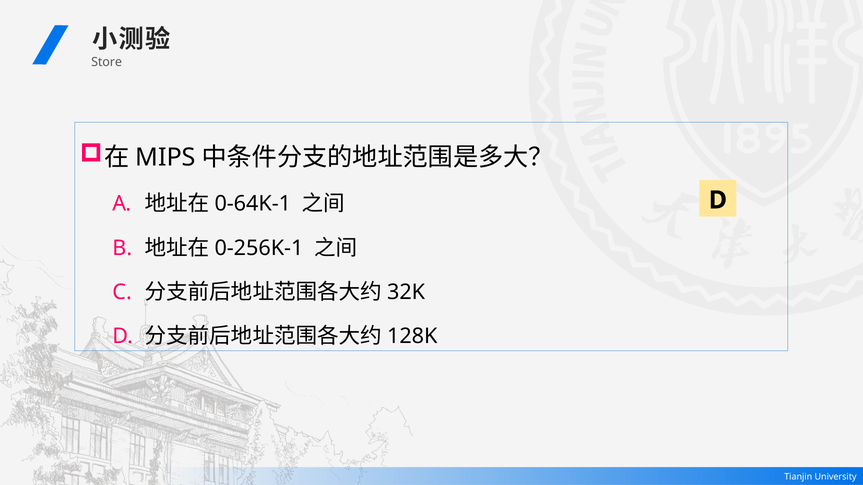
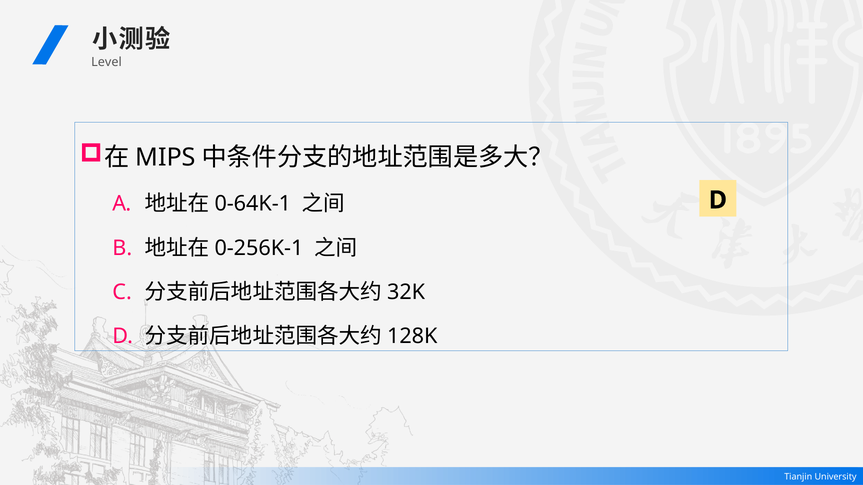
Store: Store -> Level (106, 62)
